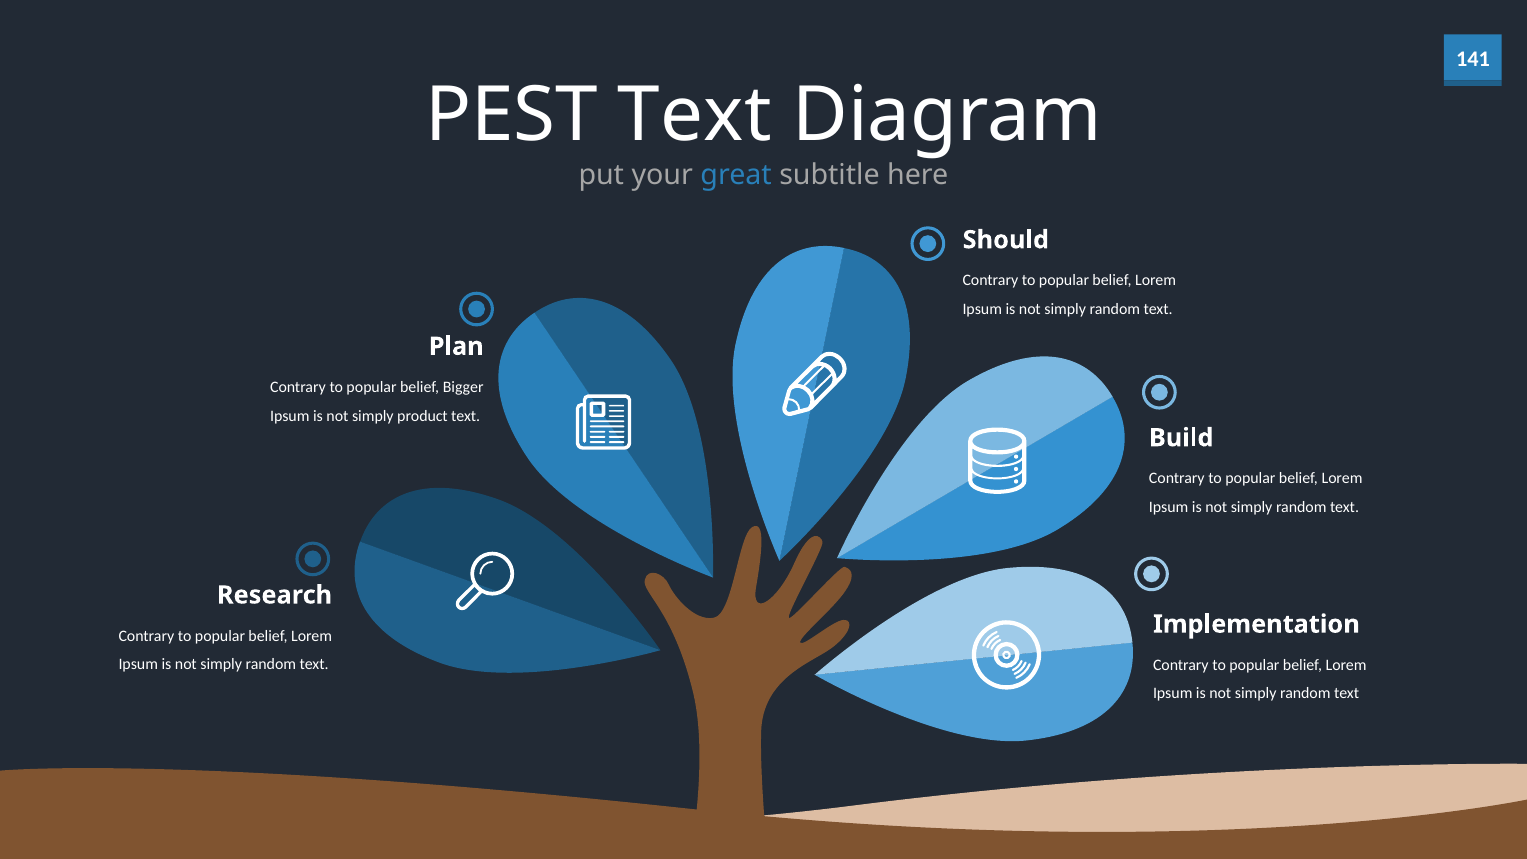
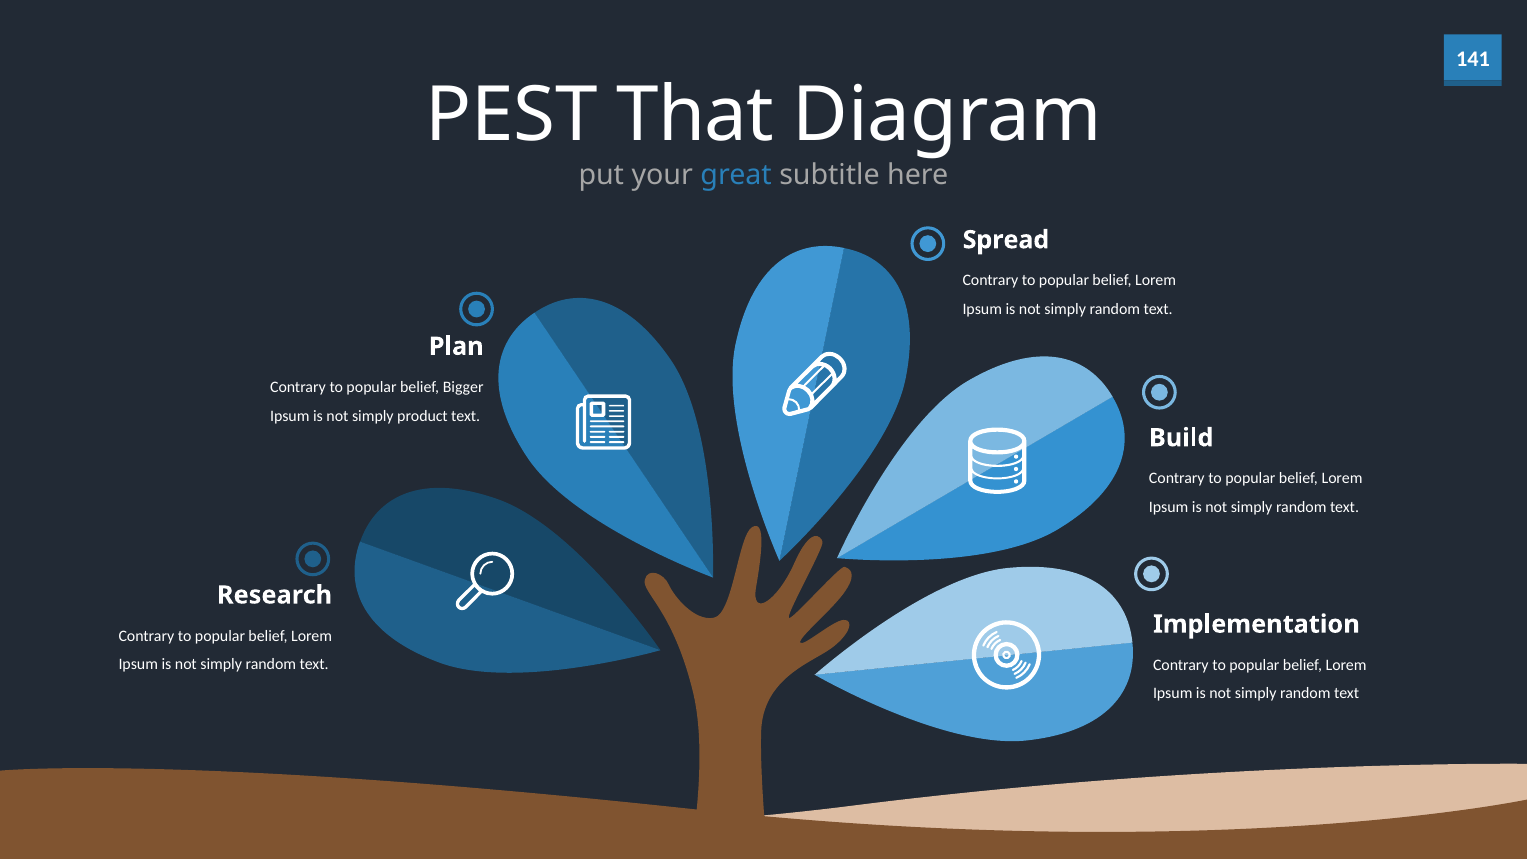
PEST Text: Text -> That (696, 115)
Should: Should -> Spread (1006, 240)
